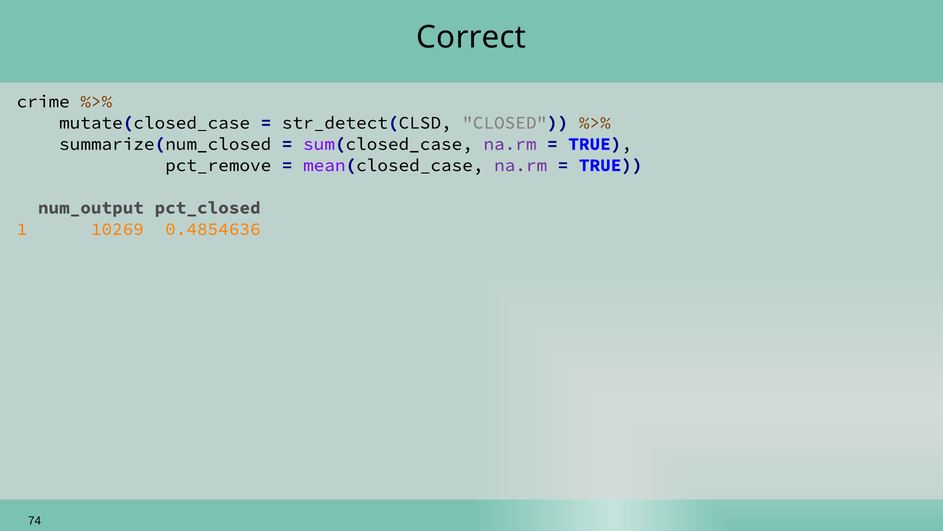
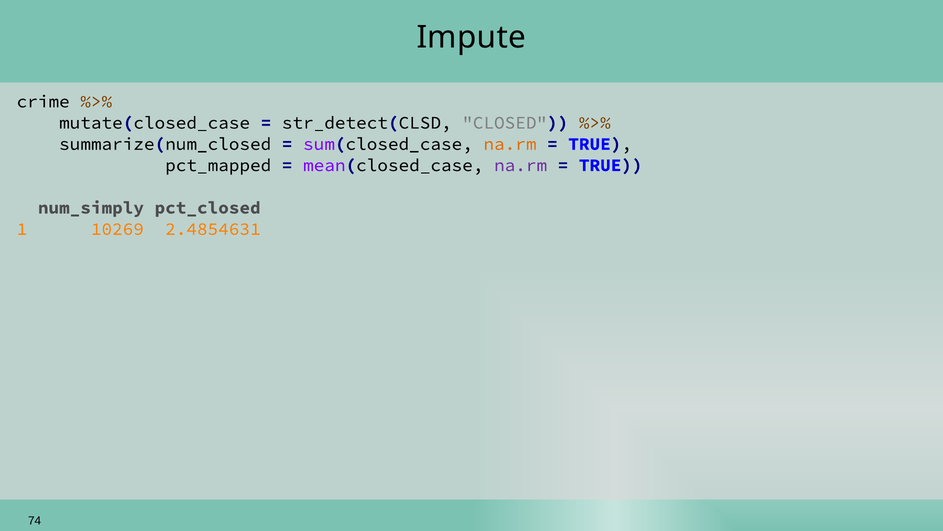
Correct: Correct -> Impute (471, 38)
na.rm colour: purple -> orange (510, 144)
pct_remove: pct_remove -> pct_mapped (218, 165)
num_output: num_output -> num_simply (91, 208)
0.4854636: 0.4854636 -> 2.4854631 (213, 229)
